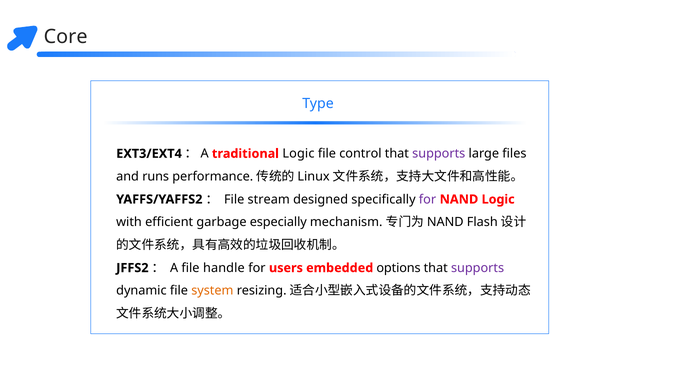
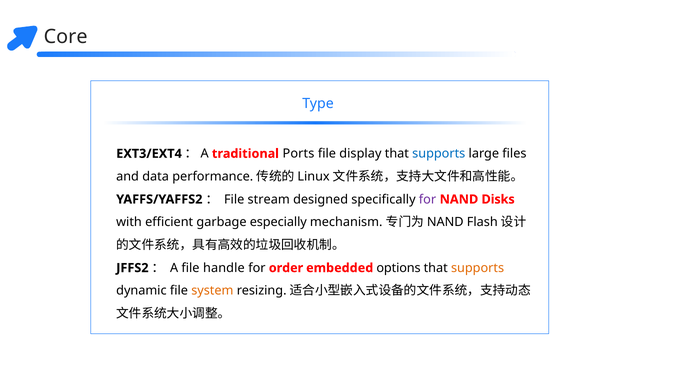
traditional Logic: Logic -> Ports (298, 154)
control: control -> display (360, 154)
supports colour: purple -> blue (439, 154)
runs: runs -> data (156, 176)
NAND Logic: Logic -> Disks (498, 199)
users: users -> order (286, 268)
supports colour: purple -> orange (478, 268)
